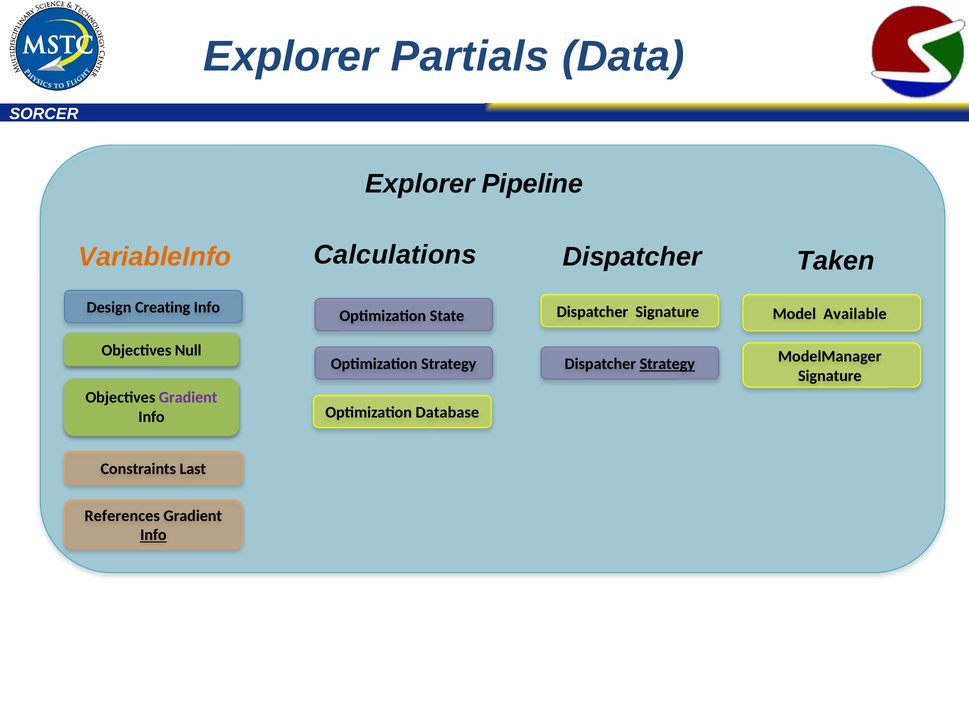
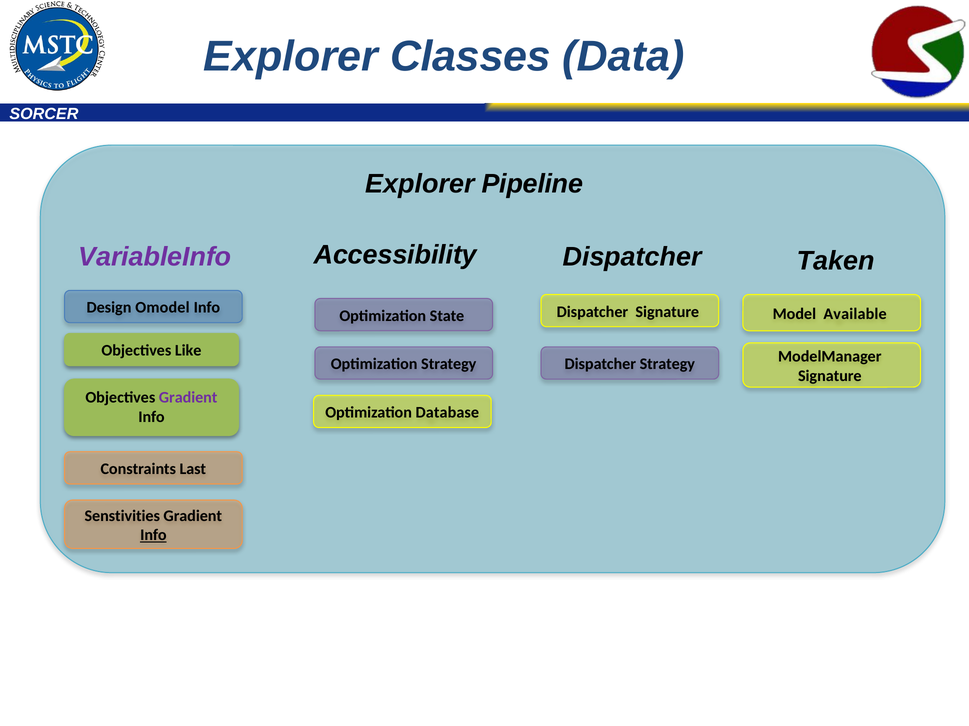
Partials: Partials -> Classes (470, 56)
Calculations: Calculations -> Accessibility (395, 255)
VariableInfo colour: orange -> purple (155, 257)
Creating: Creating -> Omodel (162, 308)
Null: Null -> Like (188, 351)
Strategy underline: present -> none (667, 364)
References: References -> Senstivities (122, 516)
